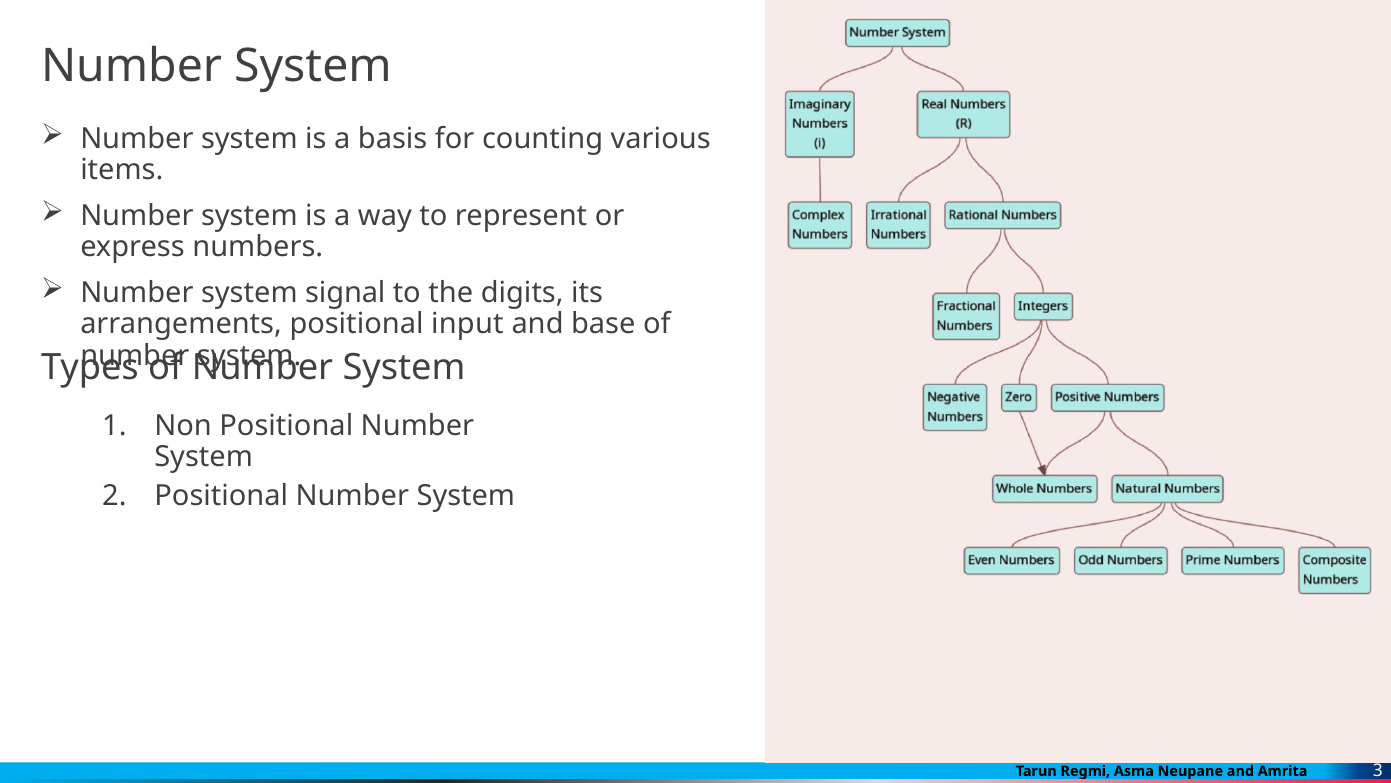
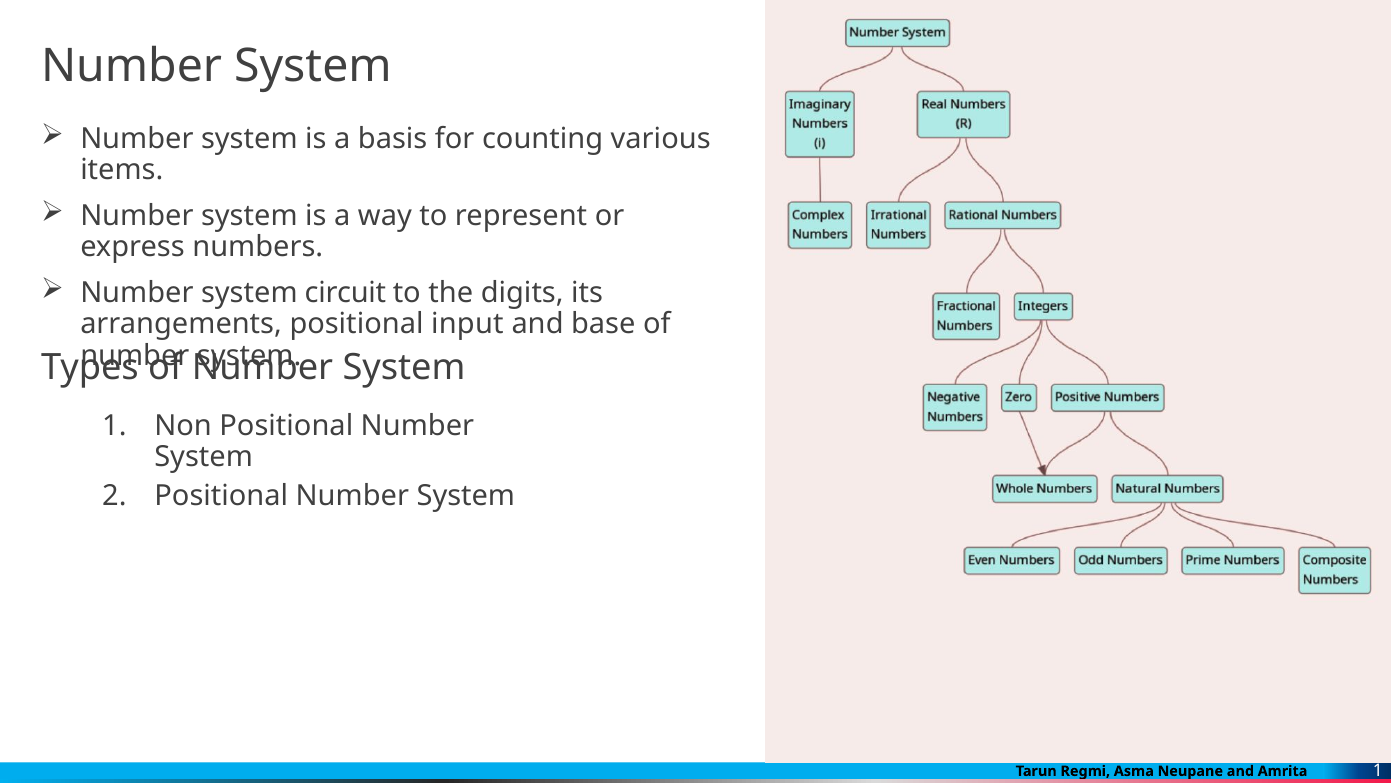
signal: signal -> circuit (345, 293)
3: 3 -> 1 (1378, 770)
